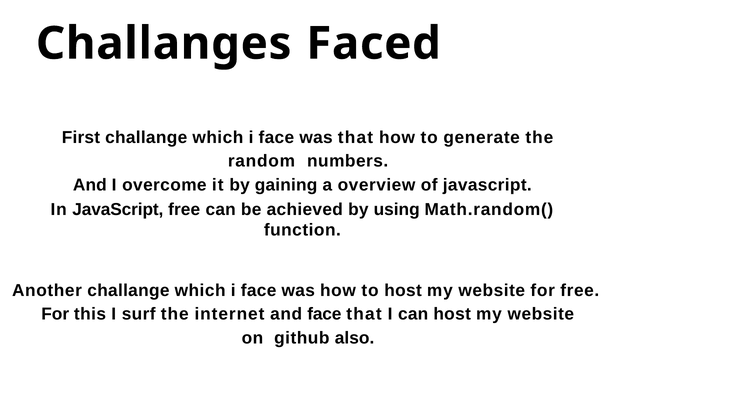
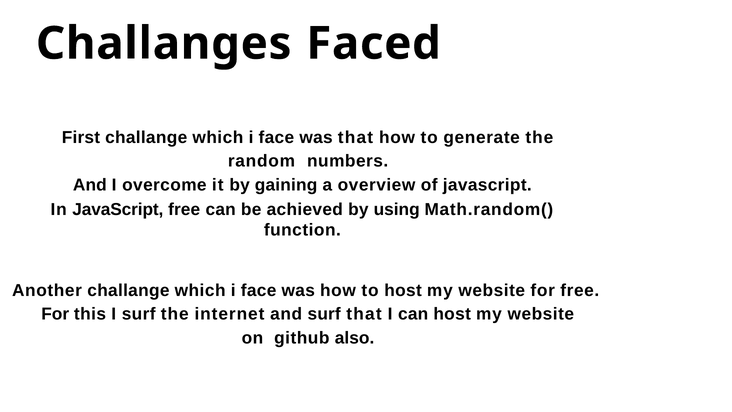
and face: face -> surf (324, 314)
